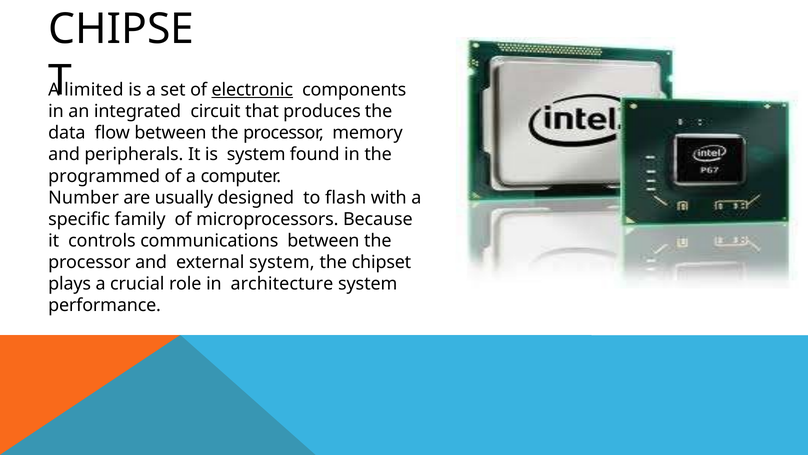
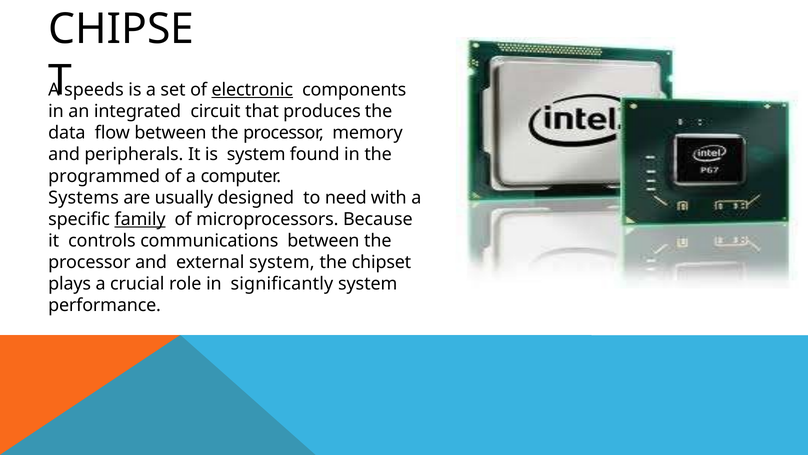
limited: limited -> speeds (94, 90)
Number: Number -> Systems (84, 197)
flash: flash -> need (346, 197)
family underline: none -> present (140, 219)
architecture: architecture -> significantly (282, 284)
